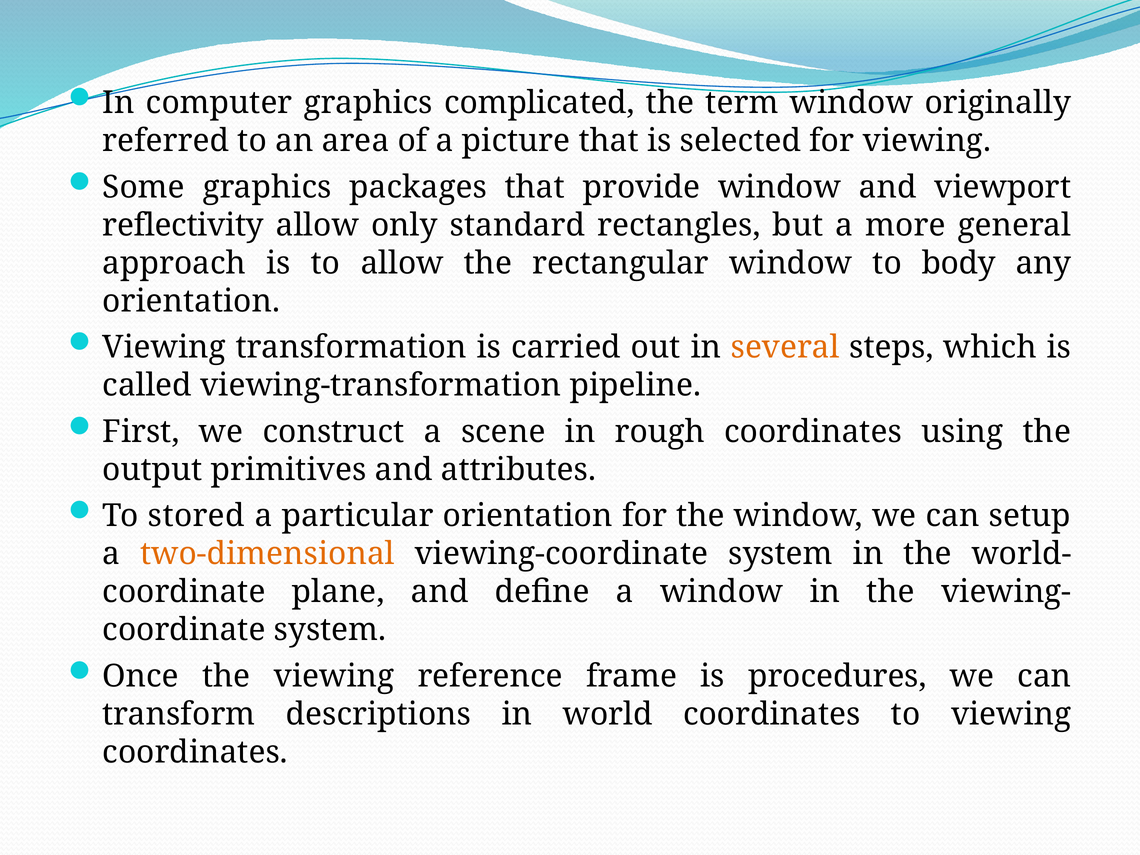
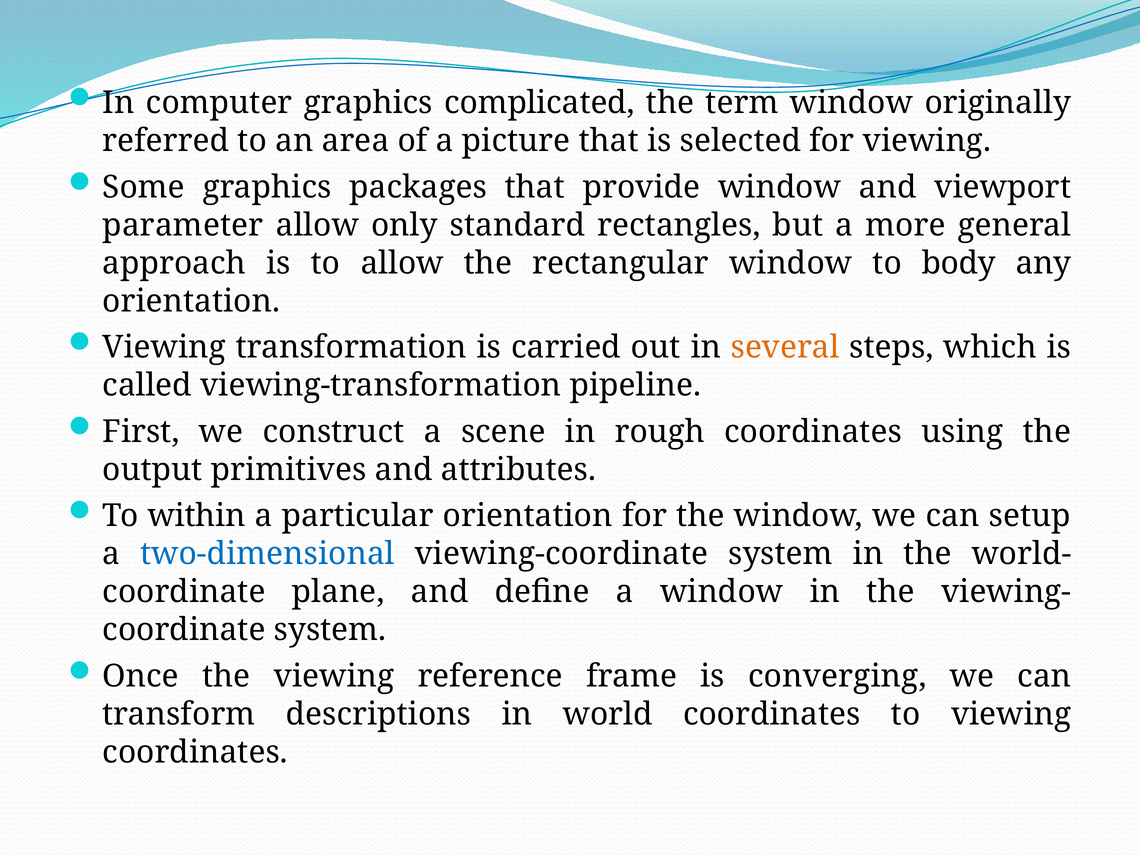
reflectivity: reflectivity -> parameter (183, 225)
stored: stored -> within (197, 516)
two-dimensional colour: orange -> blue (267, 554)
procedures: procedures -> converging (837, 676)
